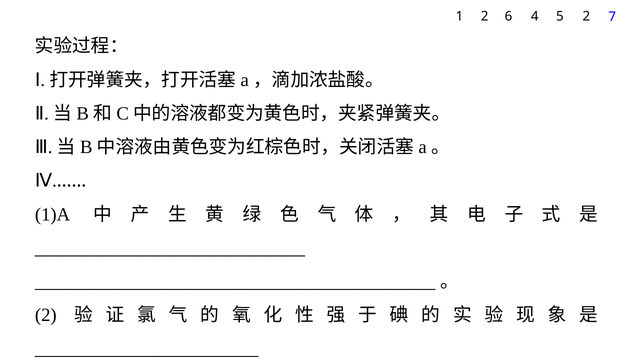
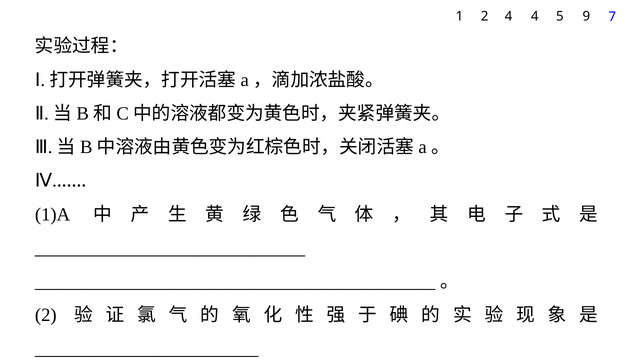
2 6: 6 -> 4 (508, 17)
5 2: 2 -> 9 (586, 17)
